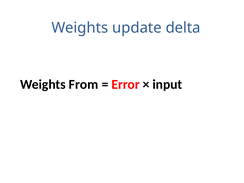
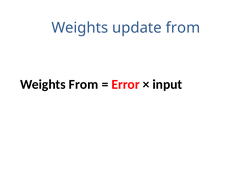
update delta: delta -> from (183, 28)
